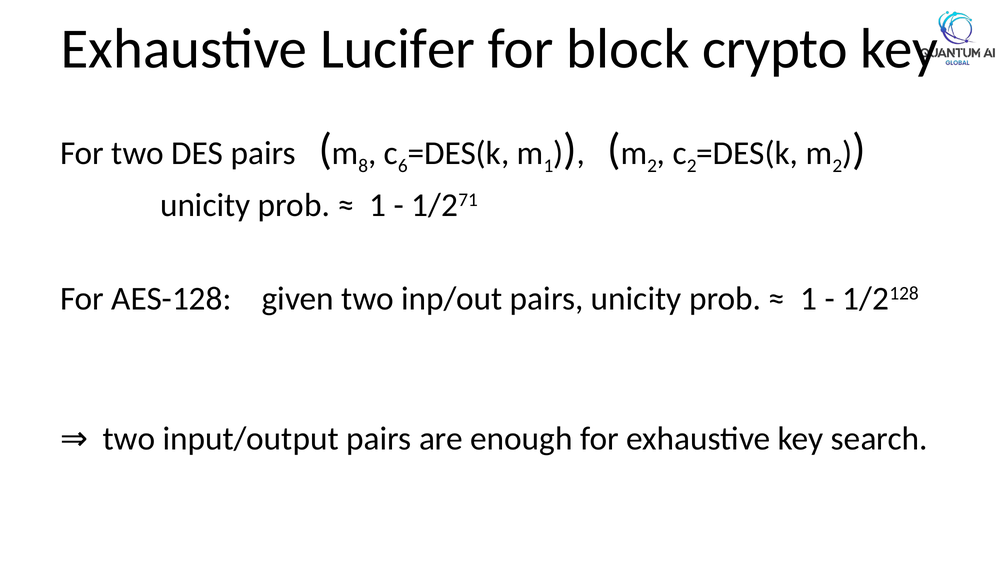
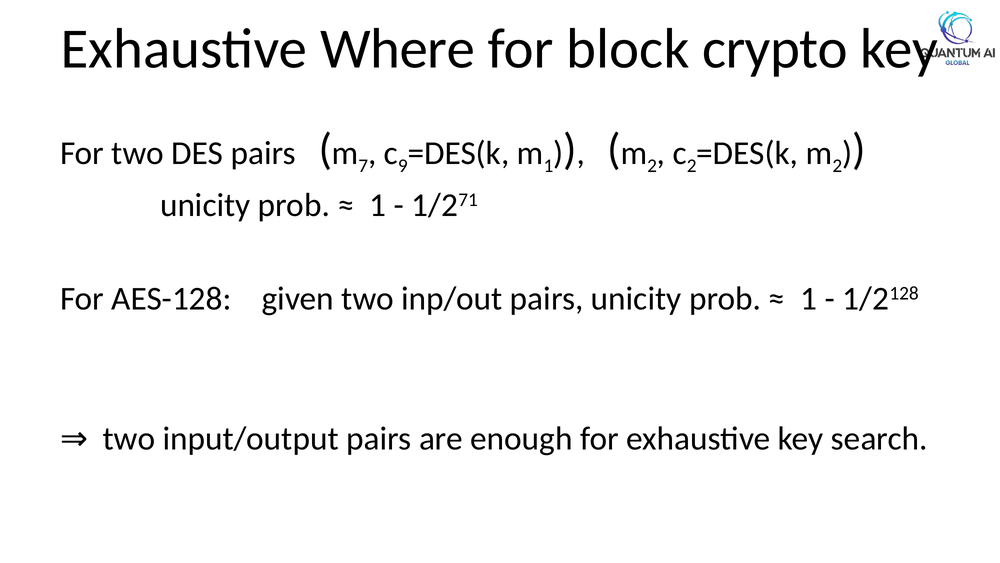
Lucifer: Lucifer -> Where (398, 49)
8: 8 -> 7 (363, 166)
6: 6 -> 9 (403, 166)
